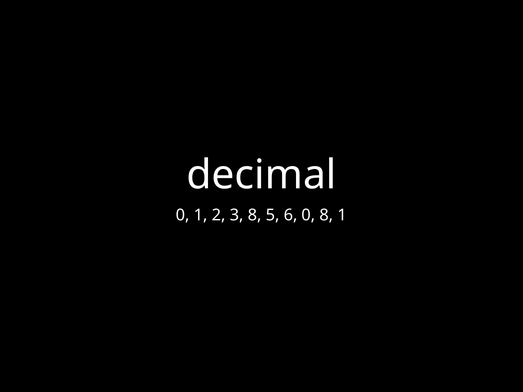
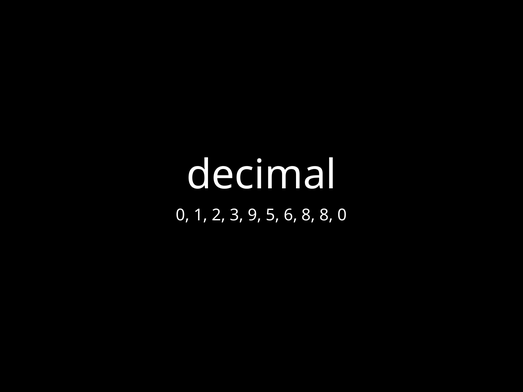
3 8: 8 -> 9 (255, 215)
6 0: 0 -> 8 (308, 215)
8 1: 1 -> 0 (342, 215)
